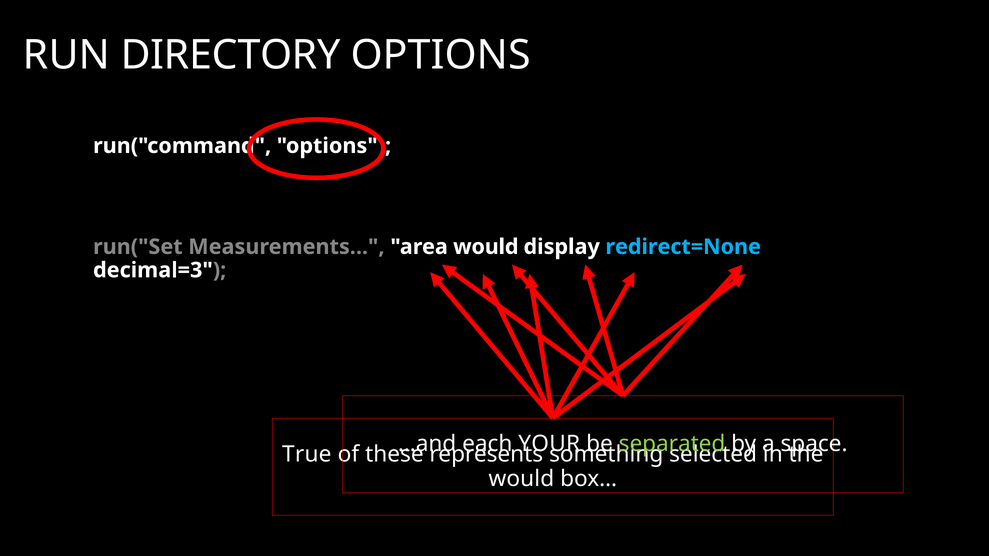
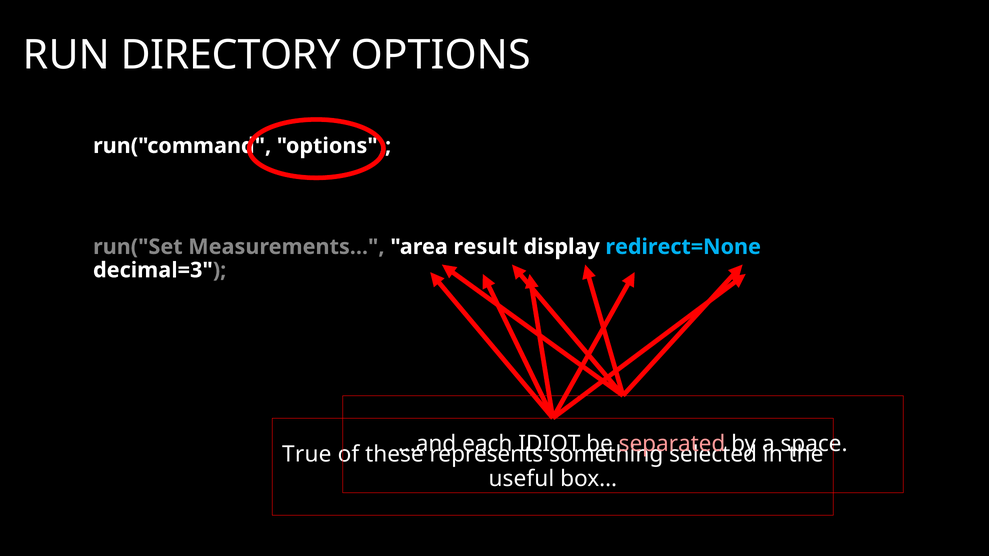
area would: would -> result (486, 247)
YOUR: YOUR -> IDIOT (549, 444)
separated colour: light green -> pink (672, 444)
would: would -> useful (521, 479)
